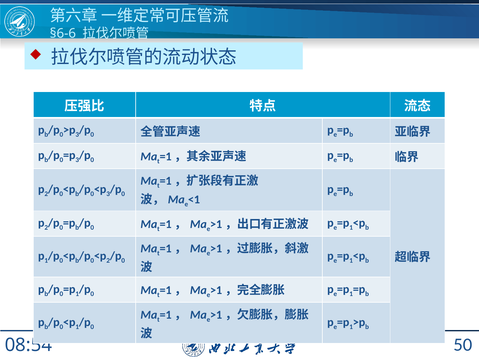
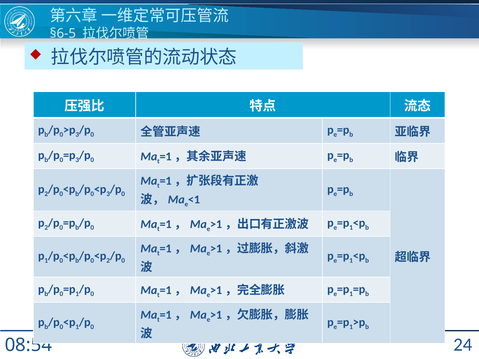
§6-6: §6-6 -> §6-5 (63, 33)
50: 50 -> 24 (463, 345)
